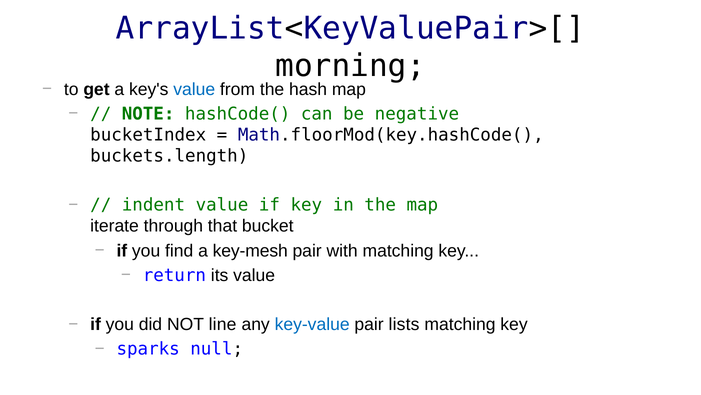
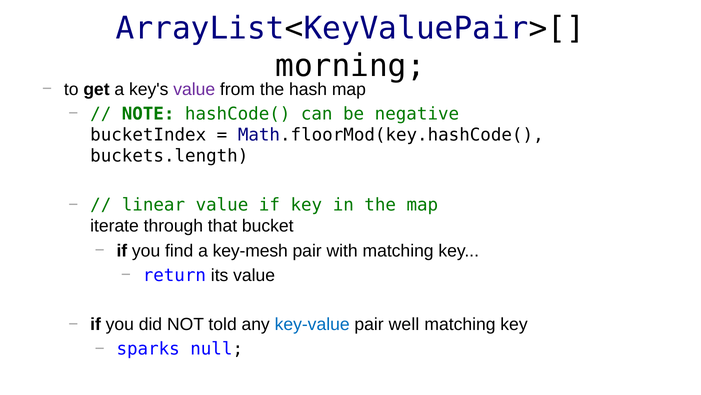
value colour: blue -> purple (194, 89)
indent: indent -> linear (153, 205)
line: line -> told (223, 324)
lists: lists -> well (404, 324)
